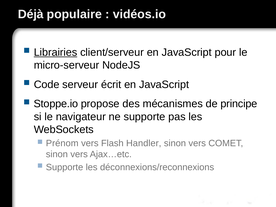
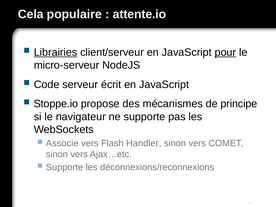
Déjà: Déjà -> Cela (31, 14)
vidéos.io: vidéos.io -> attente.io (139, 14)
pour underline: none -> present (225, 52)
Prénom: Prénom -> Associe (62, 143)
